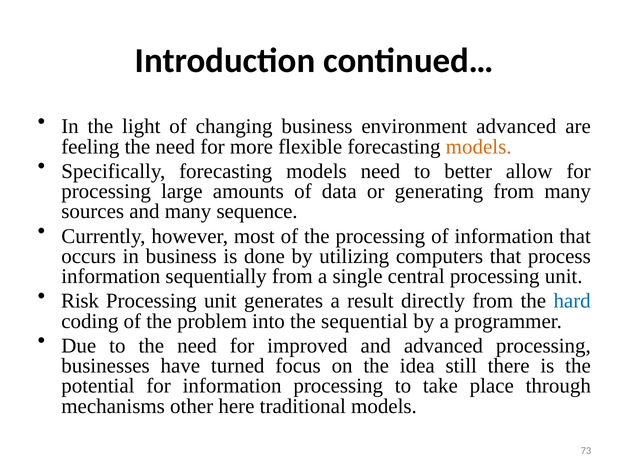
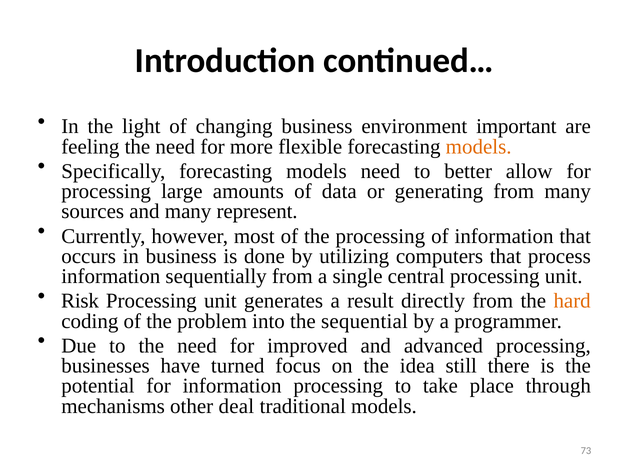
environment advanced: advanced -> important (516, 126)
sequence: sequence -> represent (257, 211)
hard colour: blue -> orange (572, 301)
here: here -> deal (236, 406)
